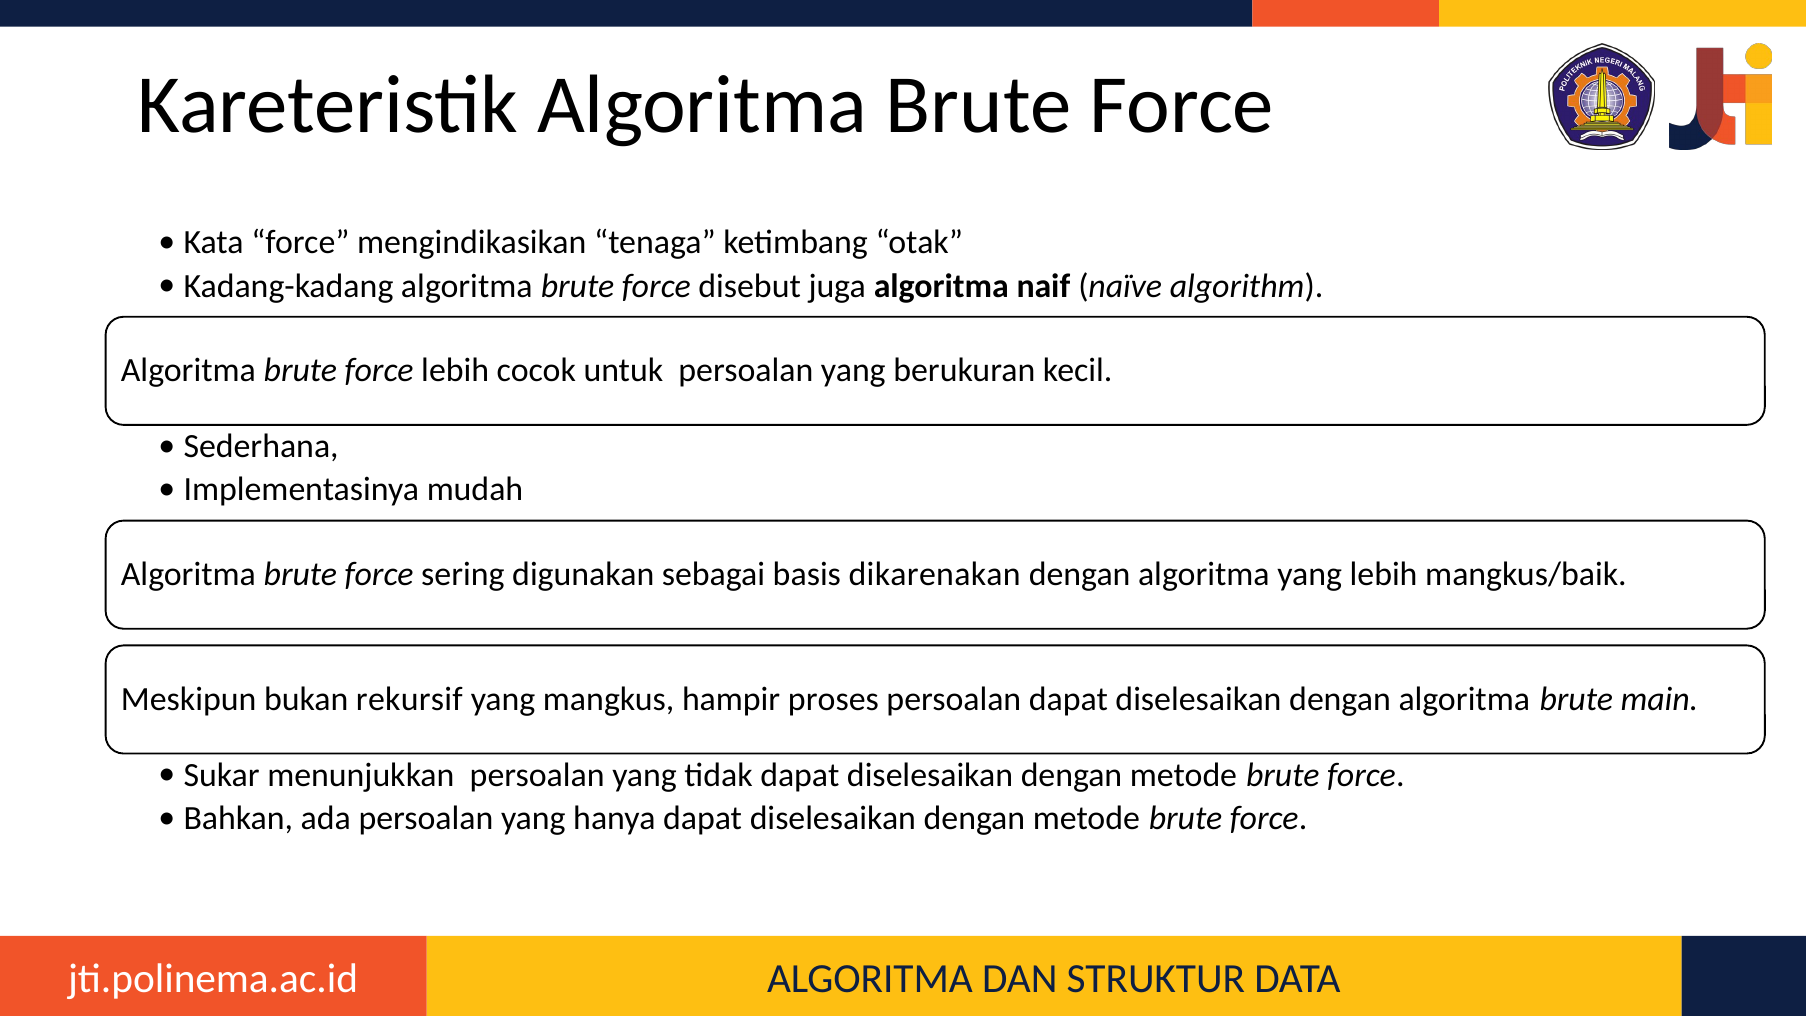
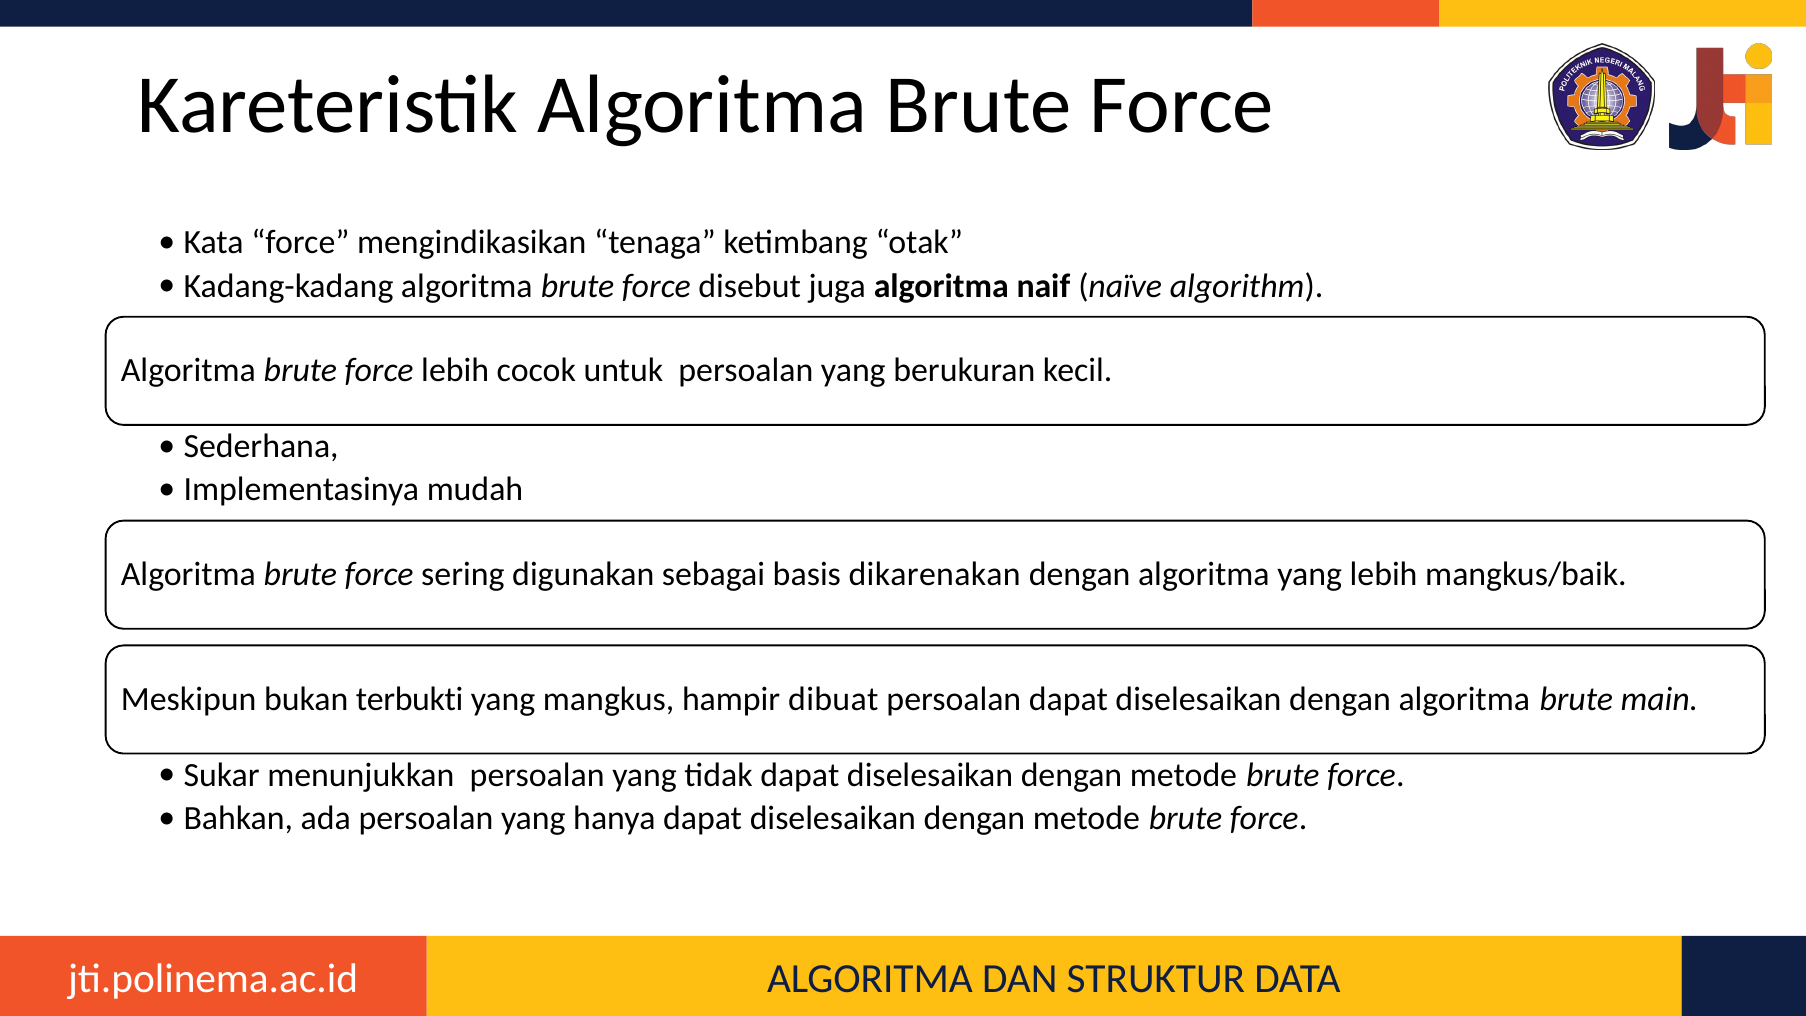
rekursif: rekursif -> terbukti (410, 699)
proses: proses -> dibuat (833, 699)
